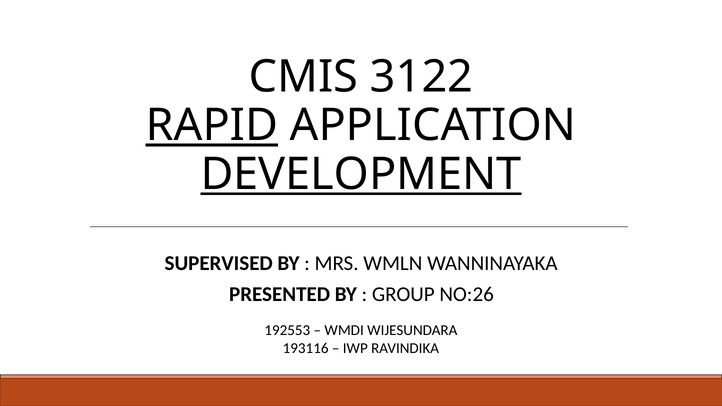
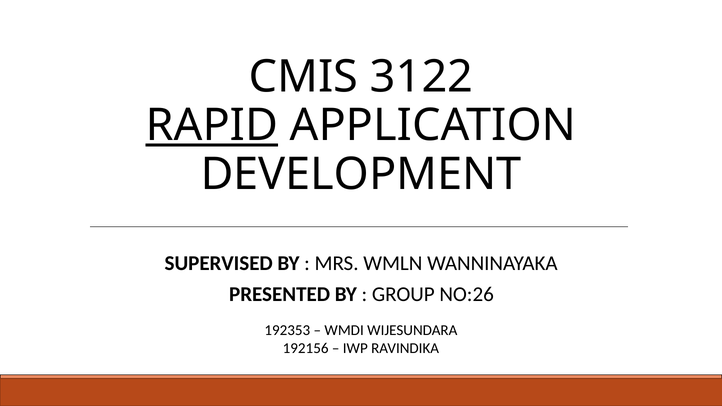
DEVELOPMENT underline: present -> none (361, 174)
192553: 192553 -> 192353 (287, 330)
193116: 193116 -> 192156 (306, 348)
